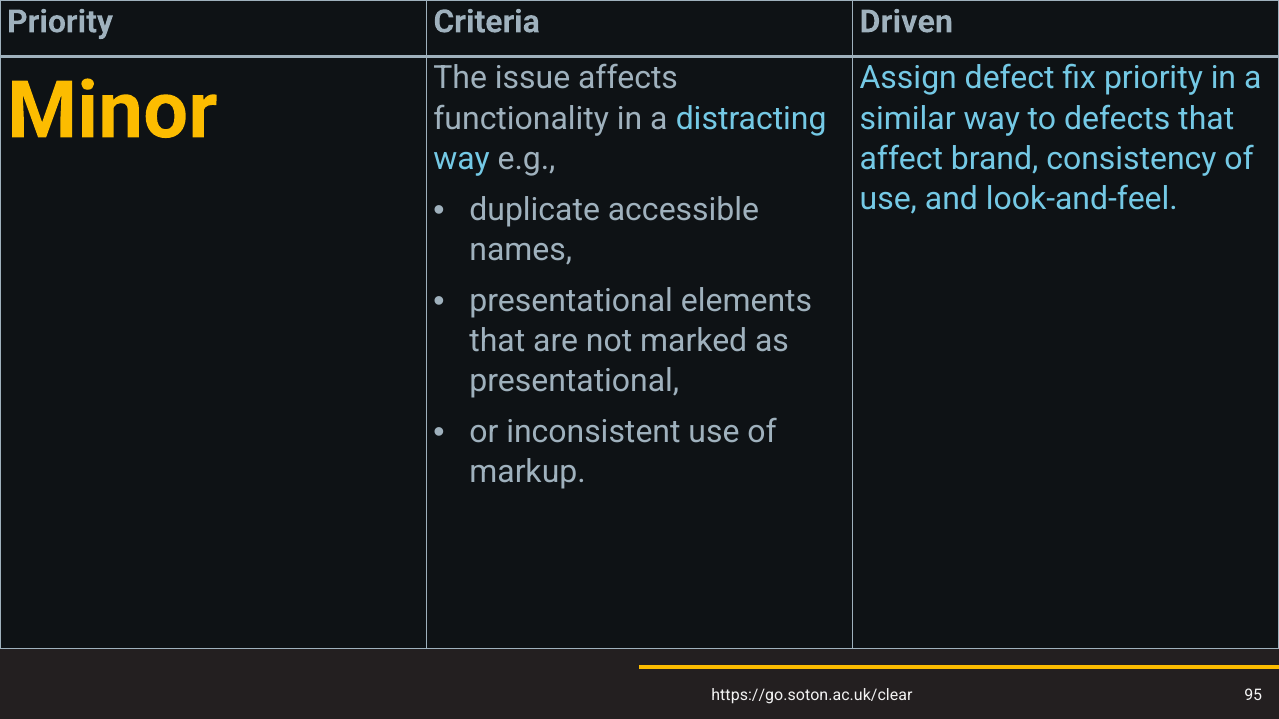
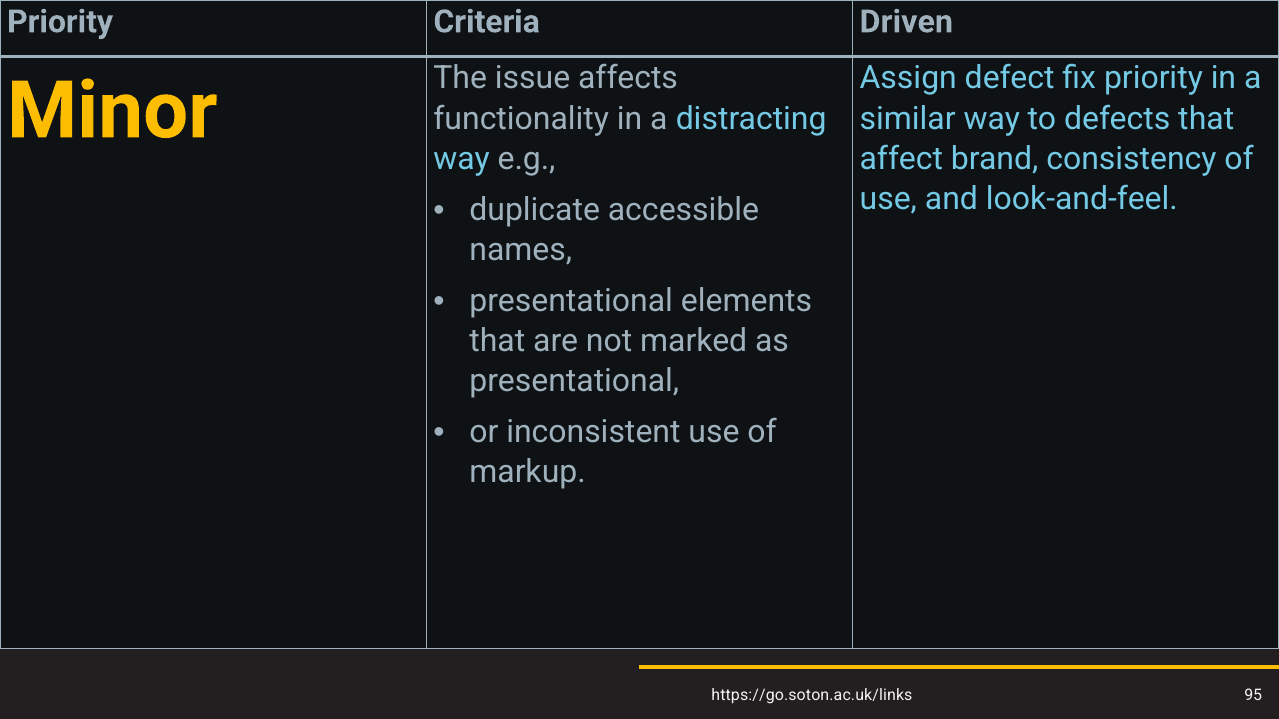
https://go.soton.ac.uk/clear: https://go.soton.ac.uk/clear -> https://go.soton.ac.uk/links (812, 696)
